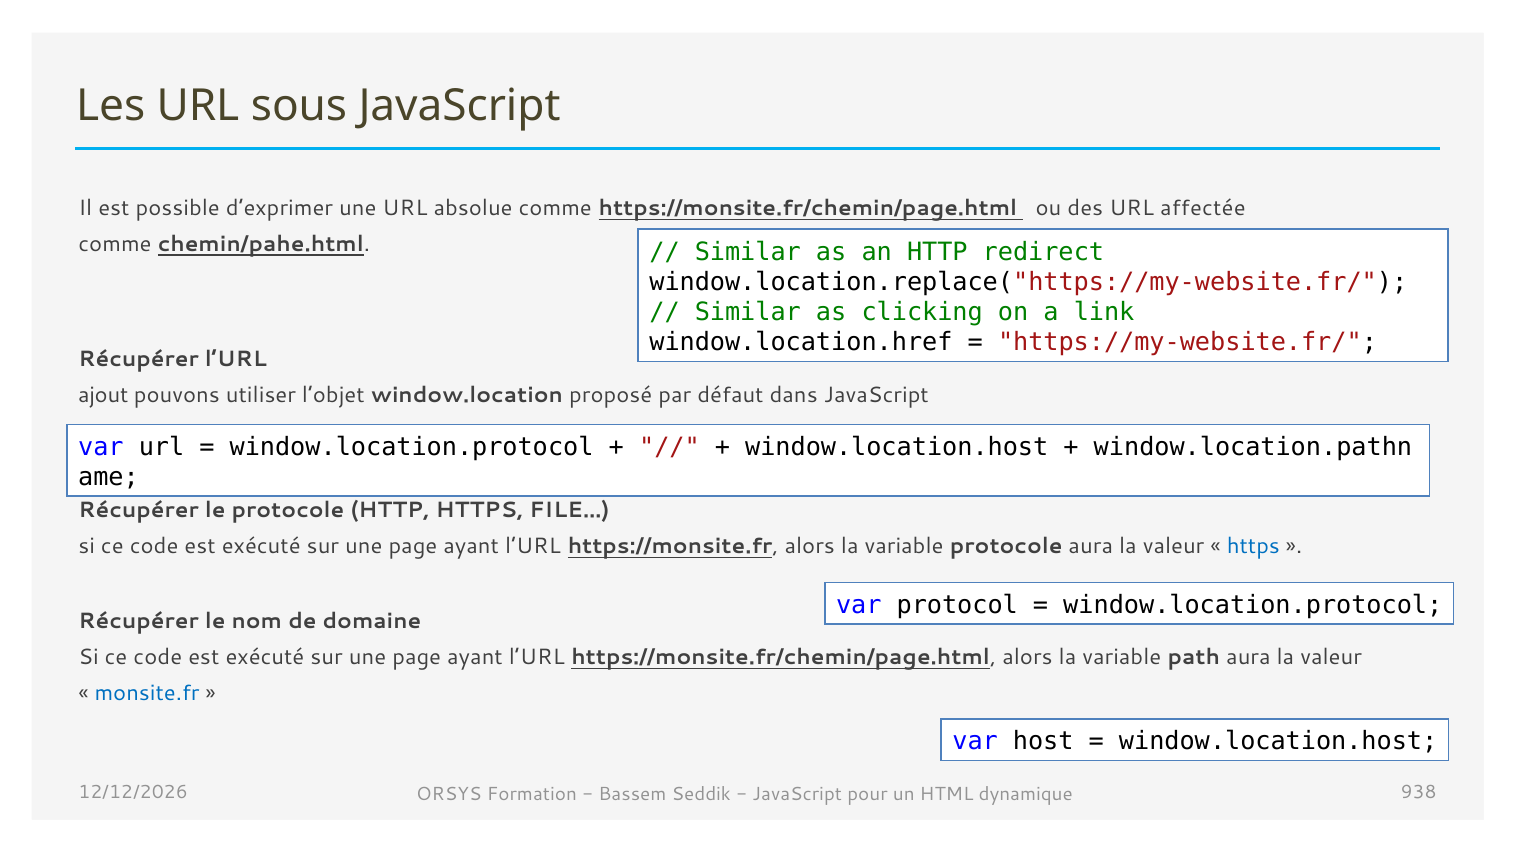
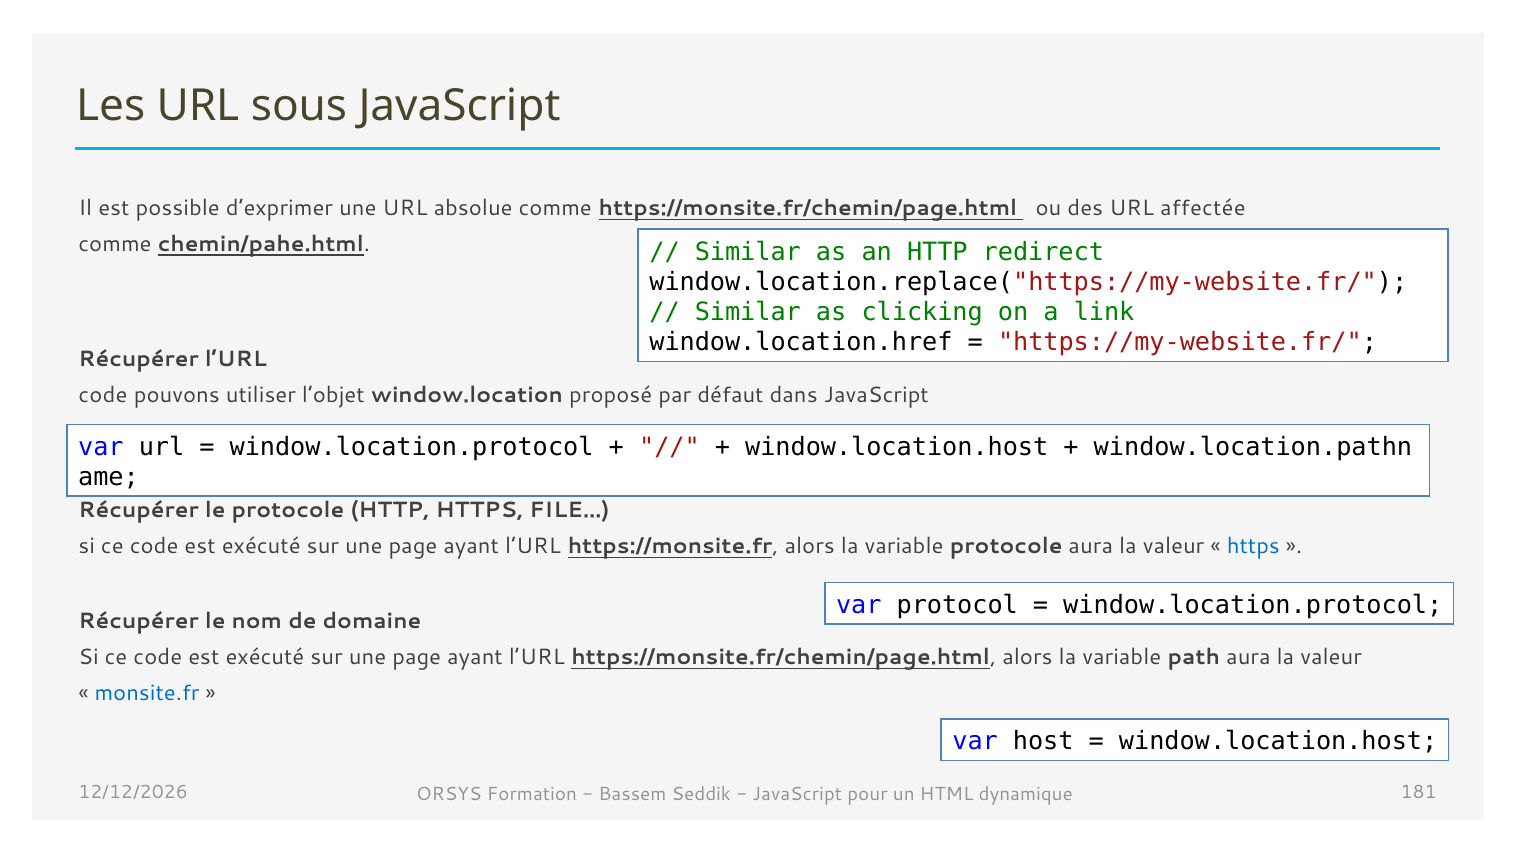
ajout: ajout -> code (103, 395)
938: 938 -> 181 (1419, 793)
